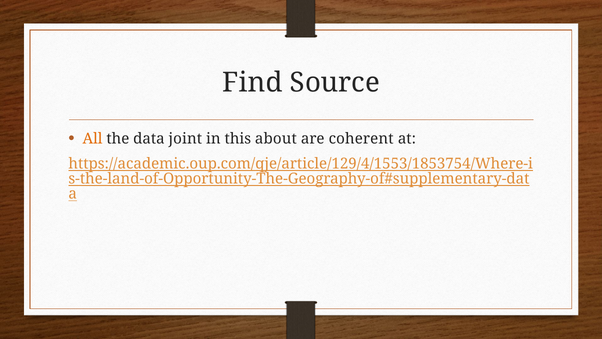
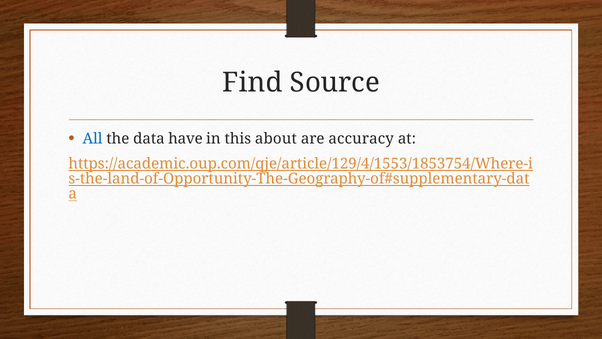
All colour: orange -> blue (93, 139)
joint: joint -> have (186, 139)
coherent: coherent -> accuracy (361, 139)
